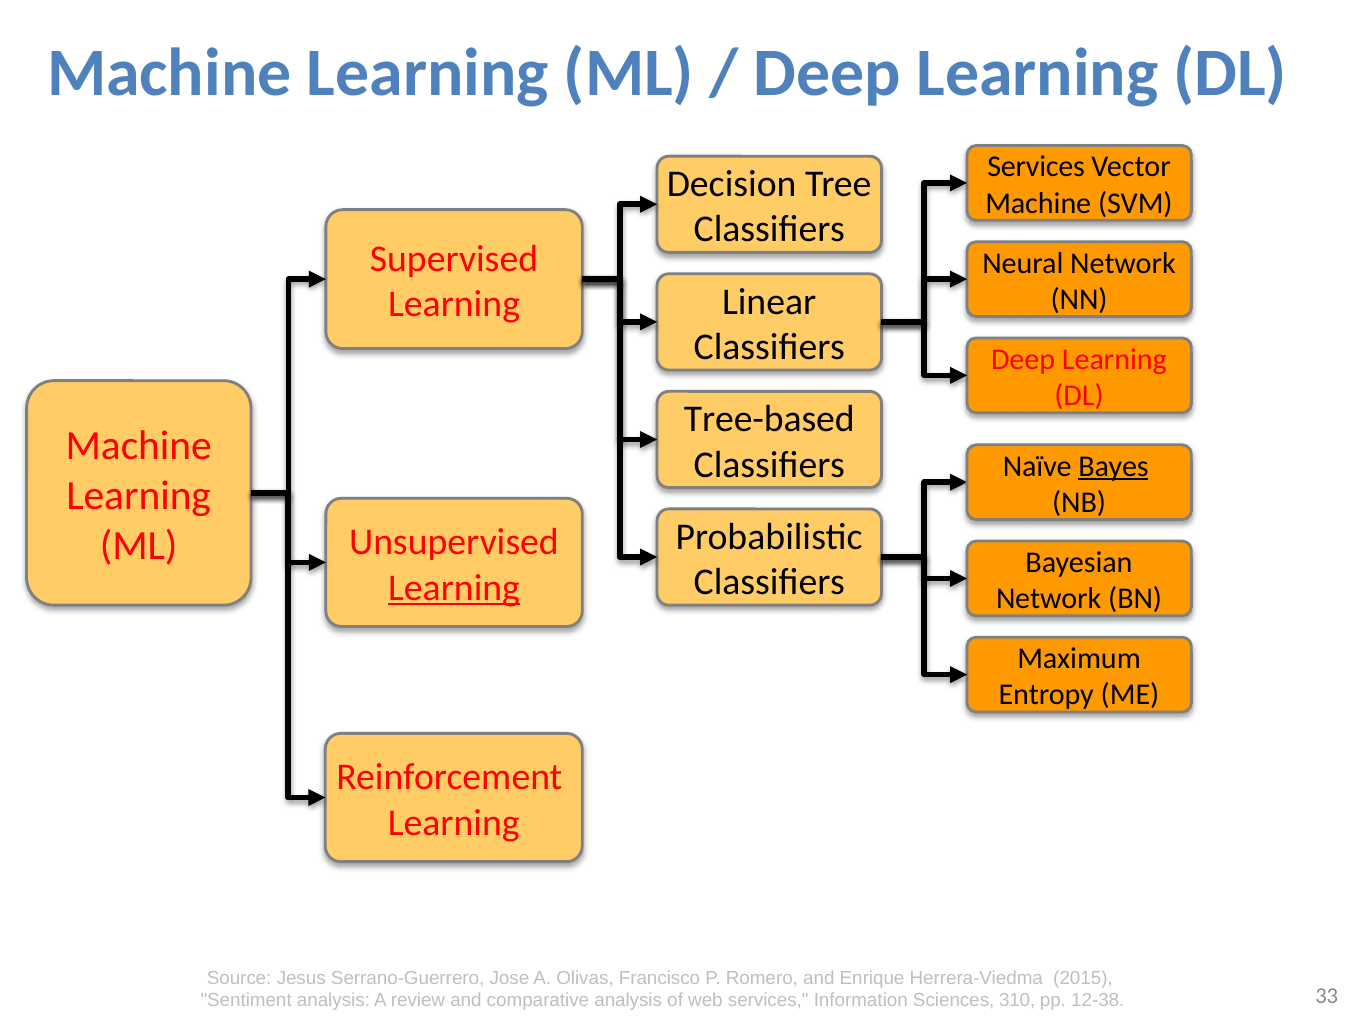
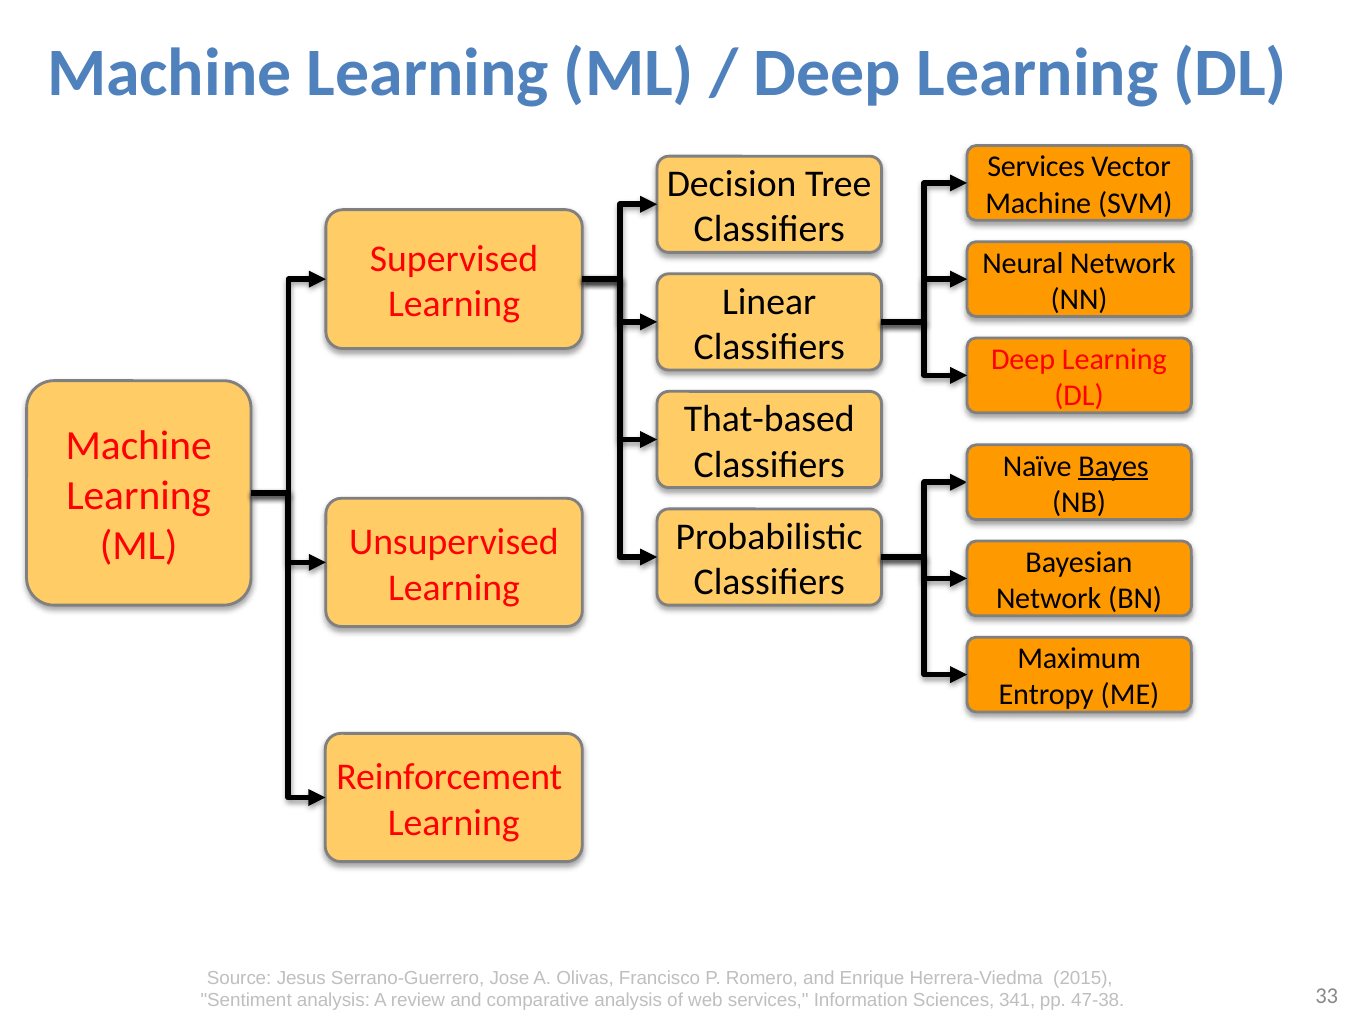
Tree-based: Tree-based -> That-based (769, 419)
Learning underline: present -> none (454, 587)
310: 310 -> 341 (1017, 1000)
12-38: 12-38 -> 47-38 (1098, 1000)
